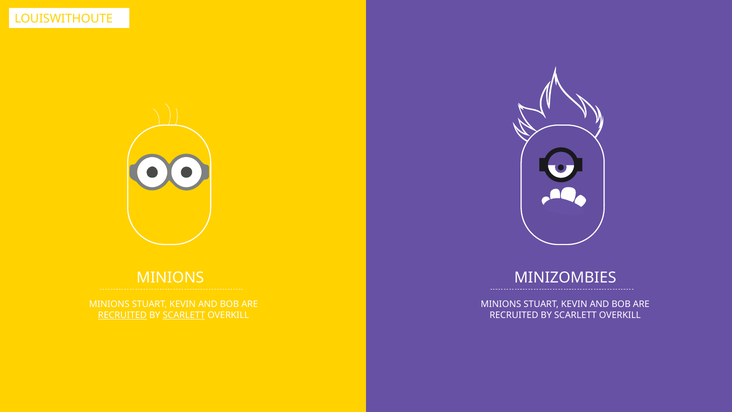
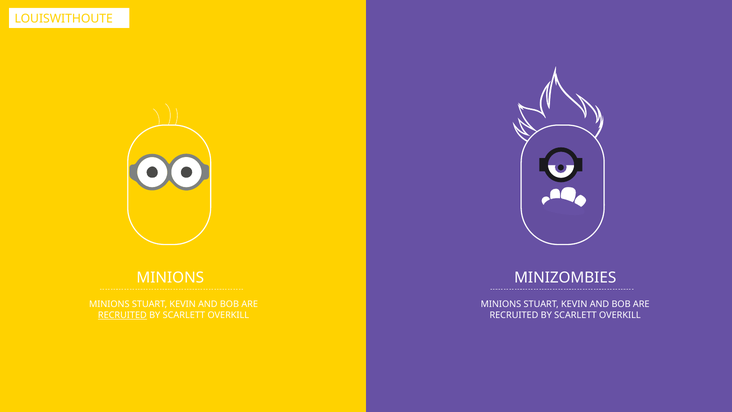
SCARLETT underline: present -> none (184, 315)
